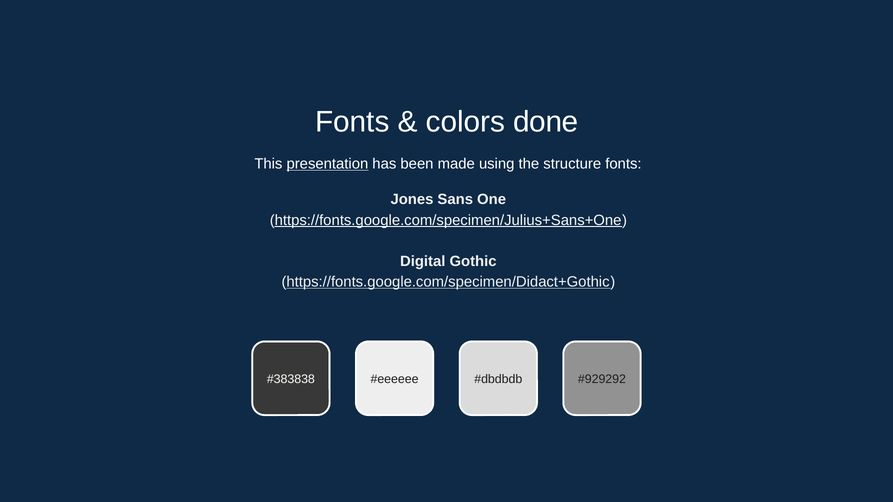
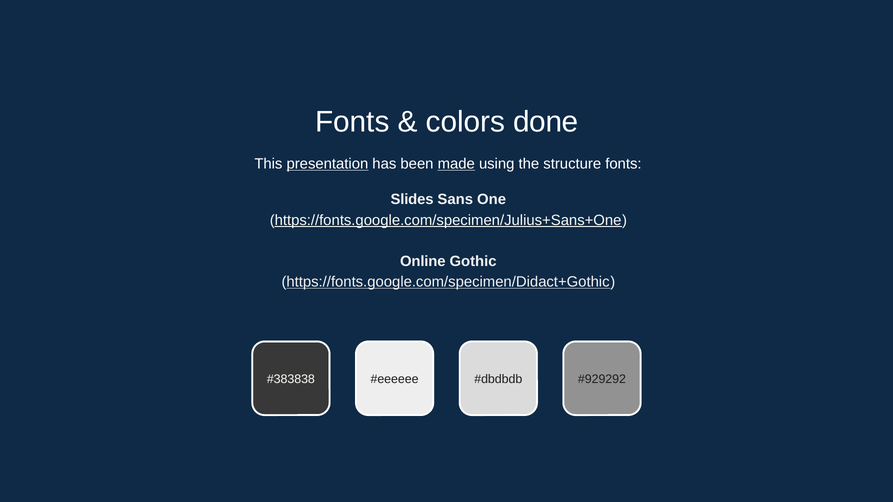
made underline: none -> present (456, 164)
Jones: Jones -> Slides (412, 200)
Digital: Digital -> Online (423, 261)
